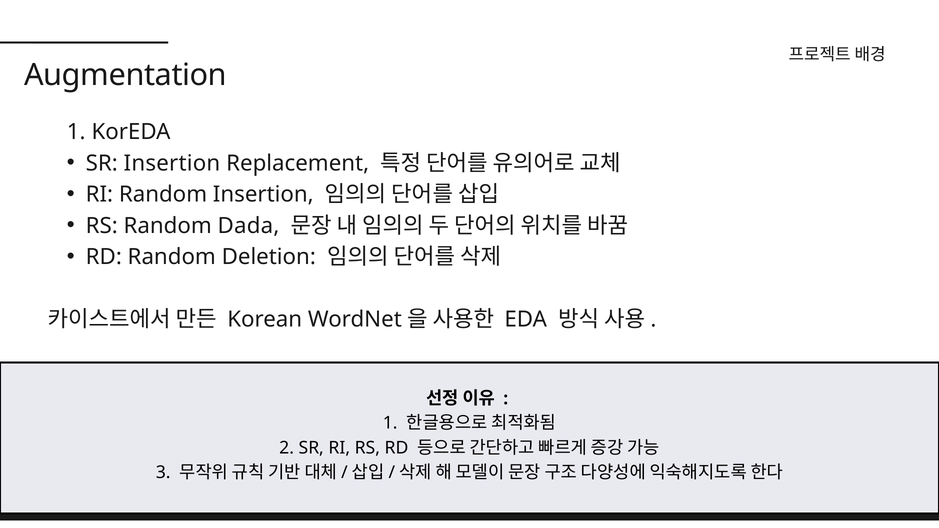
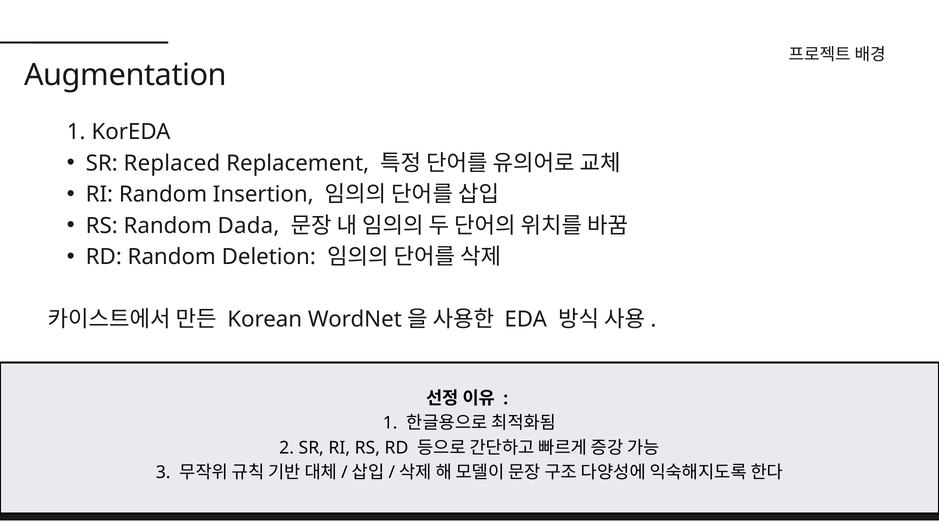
SR Insertion: Insertion -> Replaced (172, 163)
